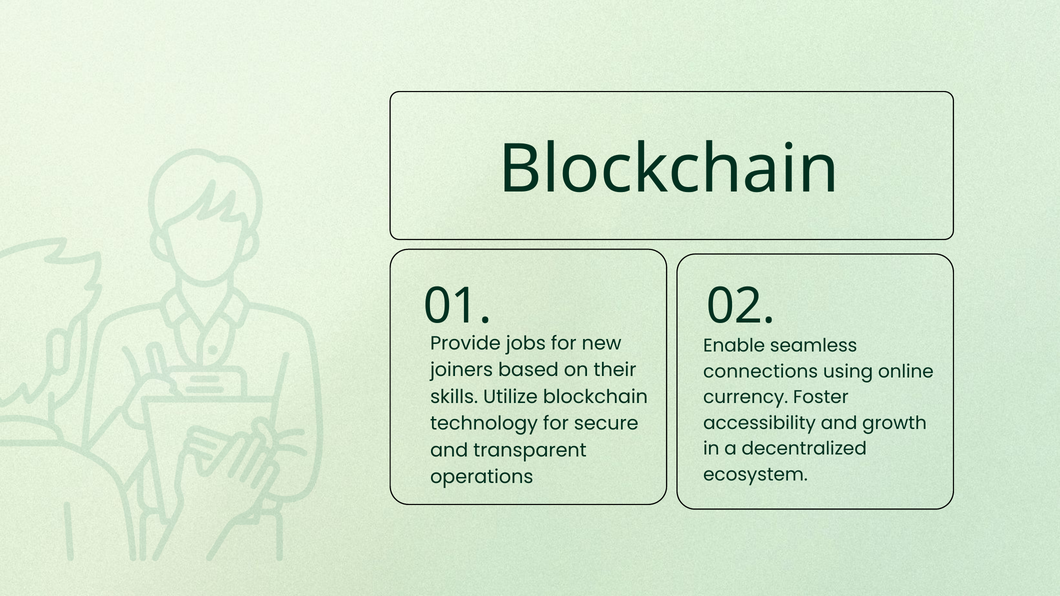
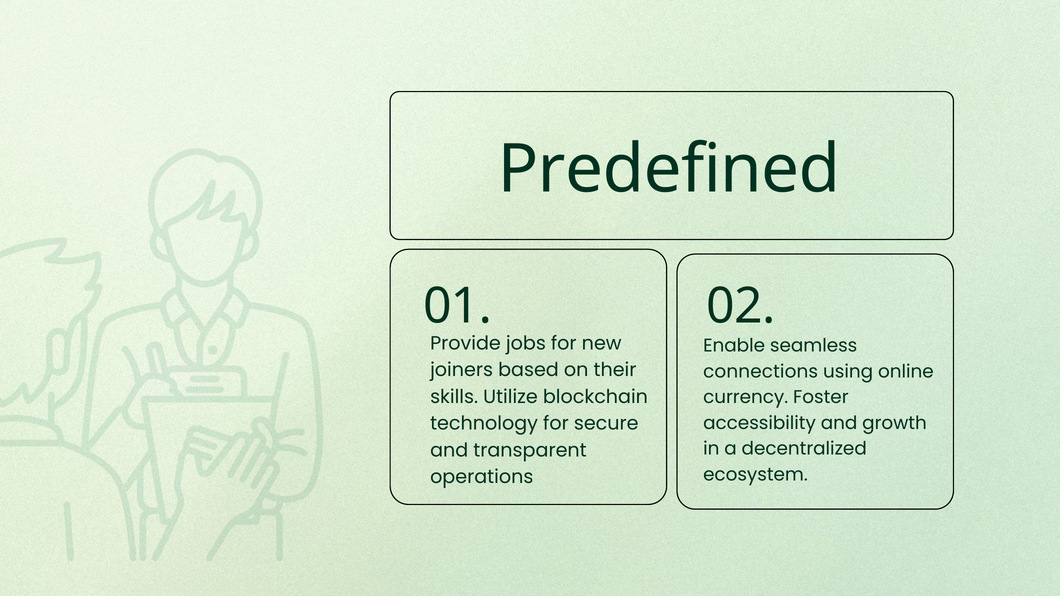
Blockchain: Blockchain -> Predefined (669, 169)
